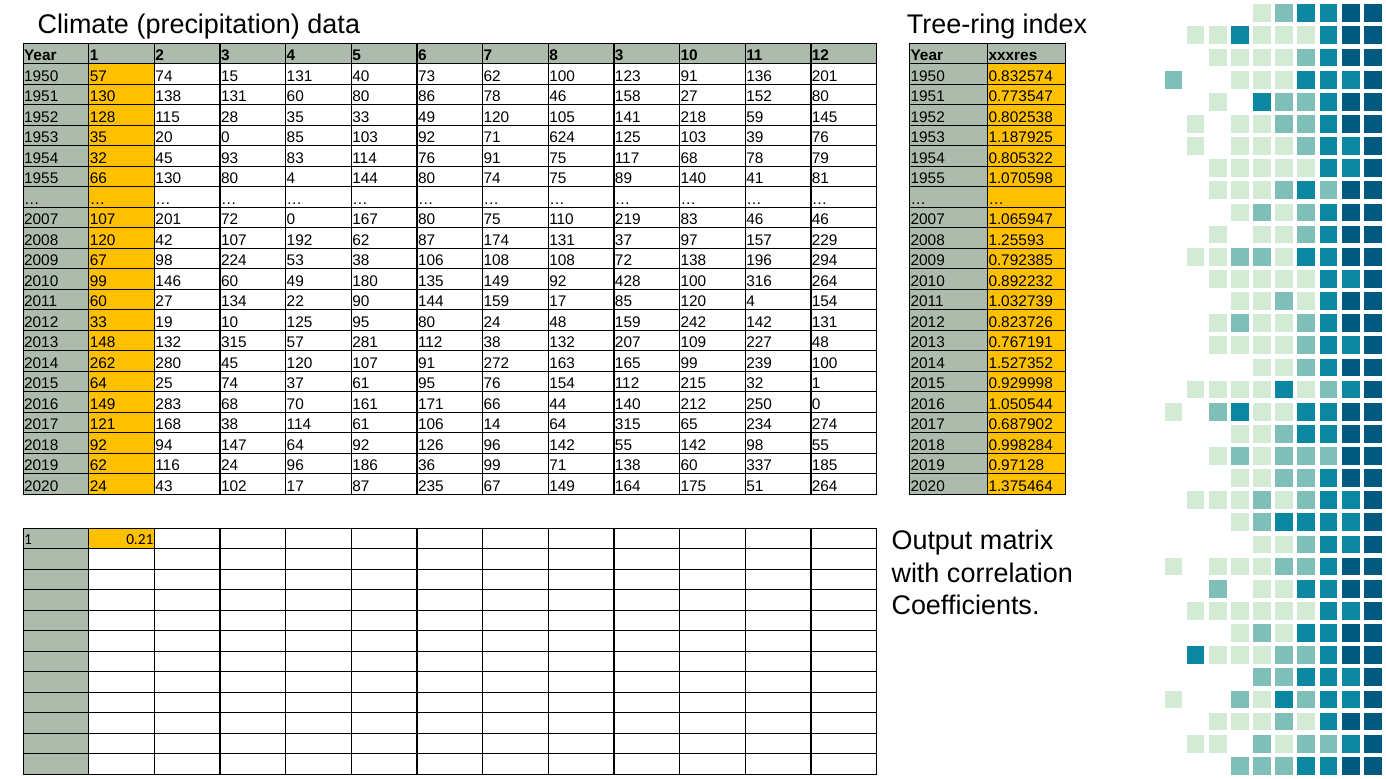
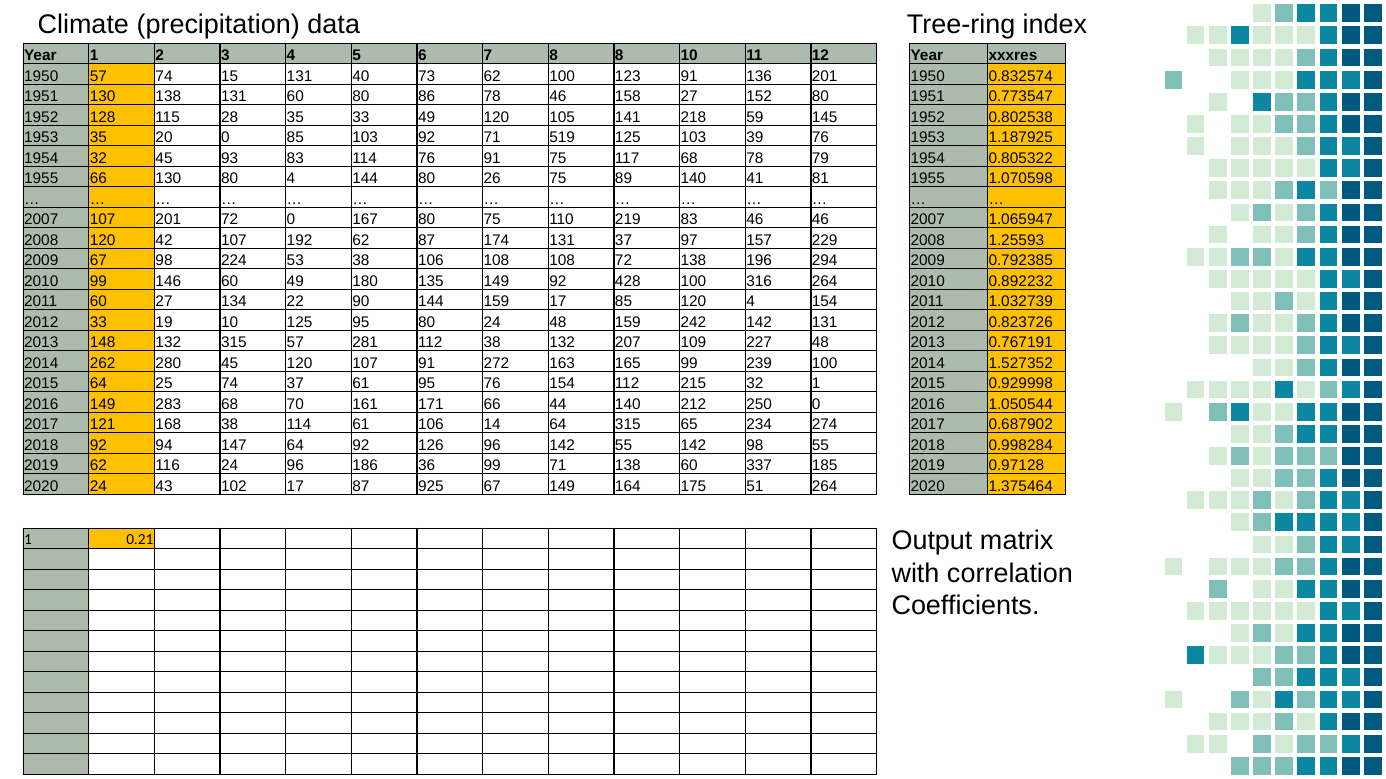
8 3: 3 -> 8 (619, 55)
624: 624 -> 519 (562, 138)
80 74: 74 -> 26 (492, 179)
235: 235 -> 925 (431, 486)
